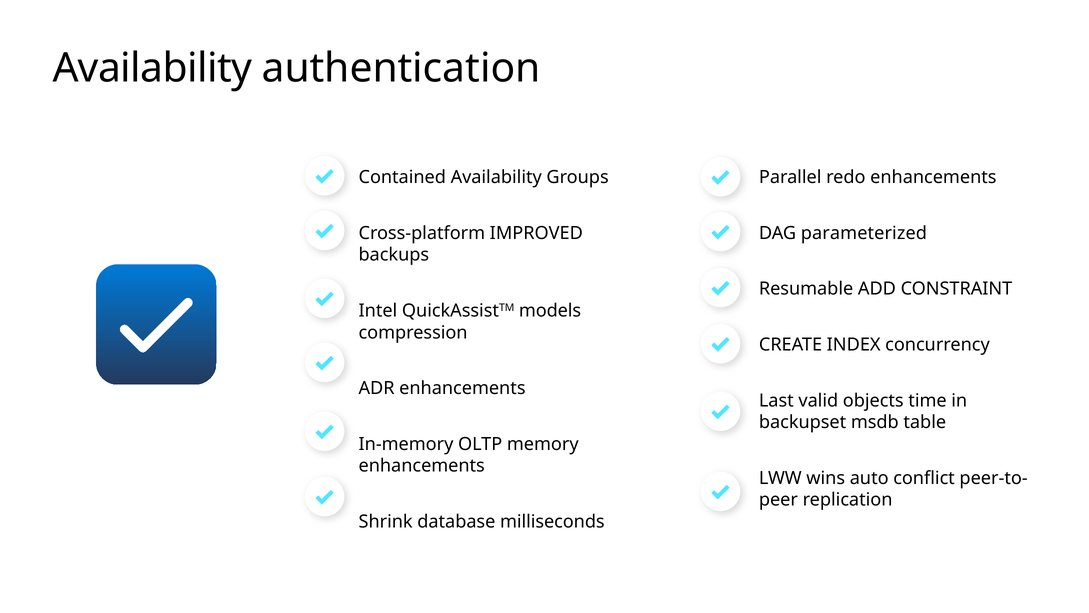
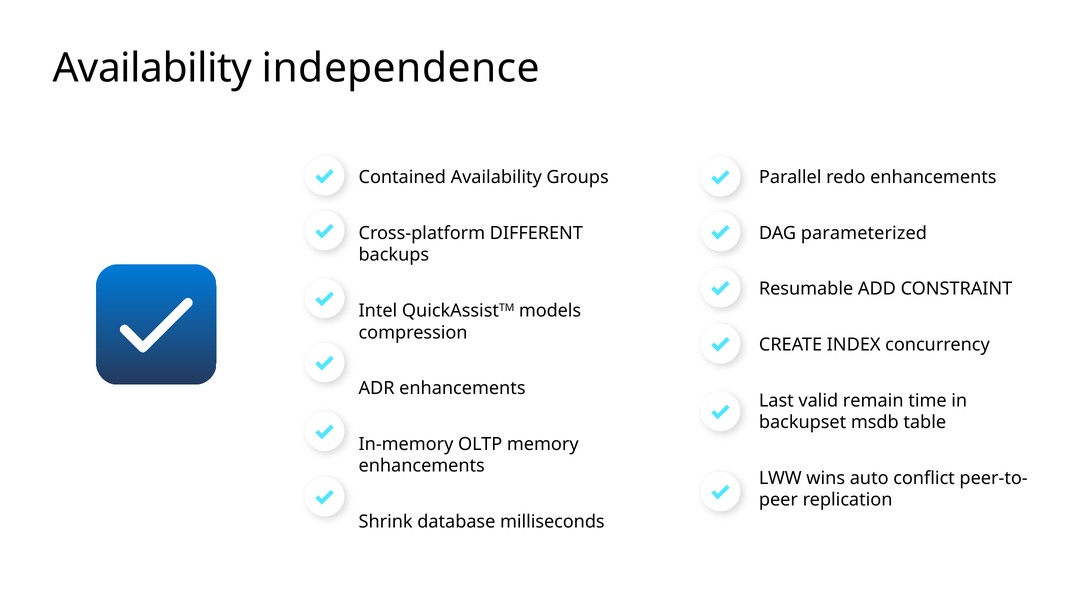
authentication: authentication -> independence (401, 68)
IMPROVED: IMPROVED -> DIFFERENT (536, 233)
objects: objects -> remain (873, 400)
